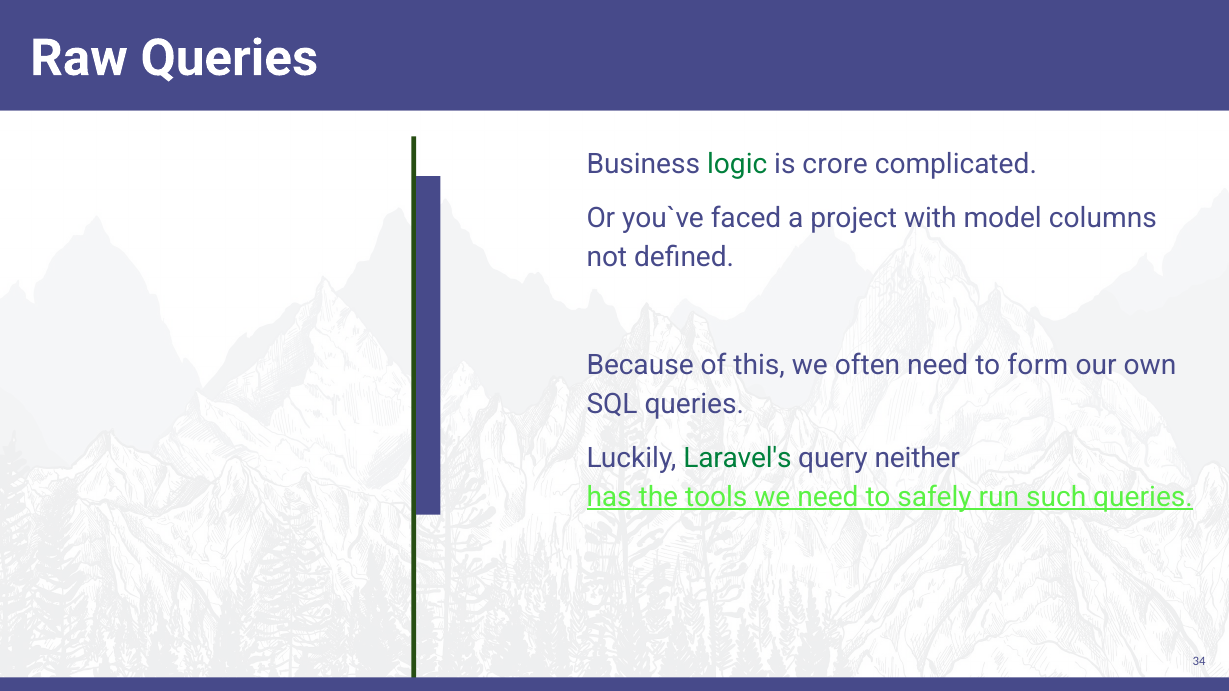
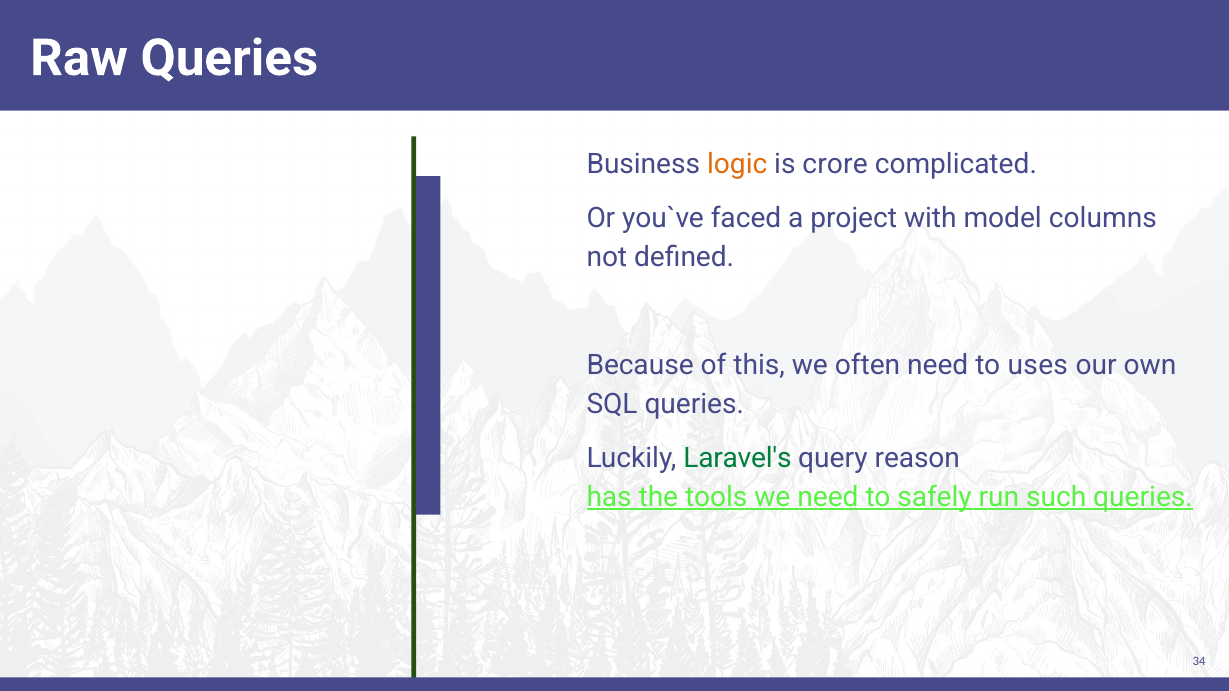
logic colour: green -> orange (737, 164)
form: form -> uses (1038, 365)
neither: neither -> reason (917, 458)
